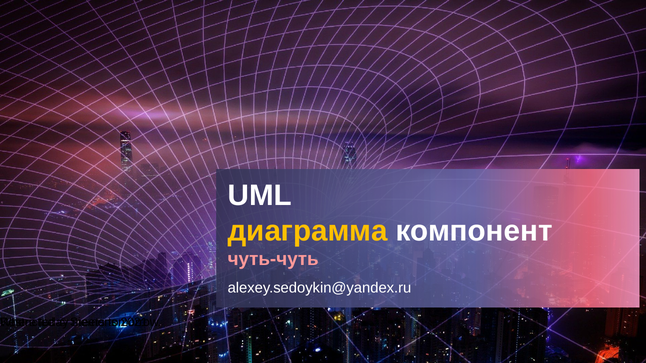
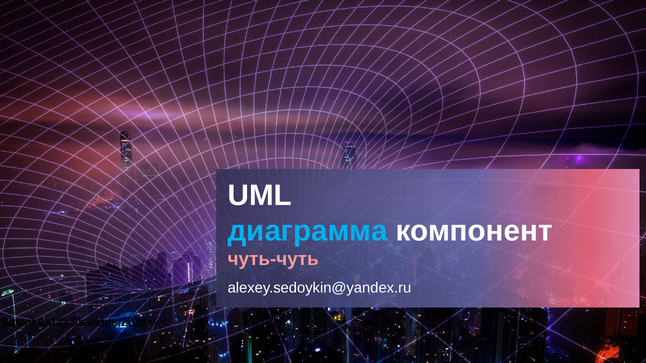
диаграмма colour: yellow -> light blue (308, 231)
